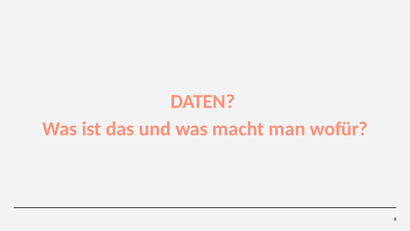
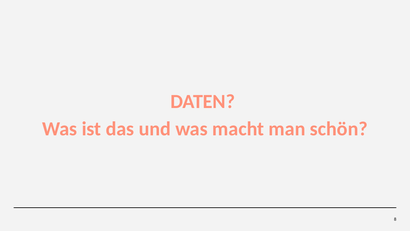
wofür: wofür -> schön (339, 129)
